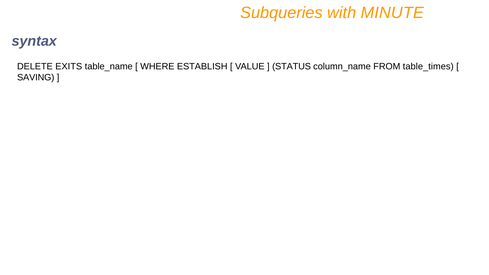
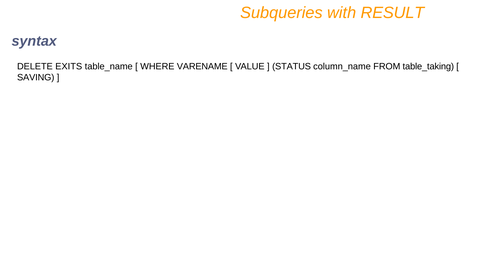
MINUTE: MINUTE -> RESULT (392, 13)
ESTABLISH: ESTABLISH -> VARENAME (202, 66)
table_times: table_times -> table_taking (428, 66)
